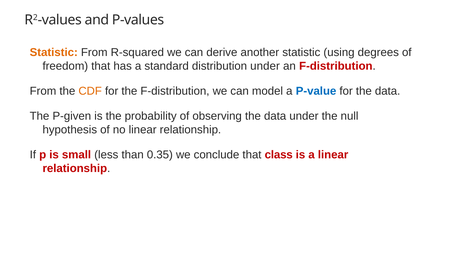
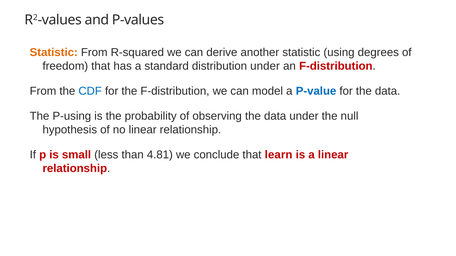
CDF colour: orange -> blue (90, 91)
P-given: P-given -> P-using (72, 116)
0.35: 0.35 -> 4.81 (160, 155)
class: class -> learn (279, 155)
